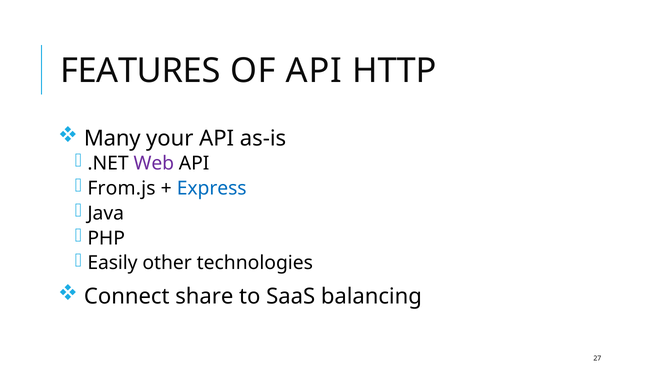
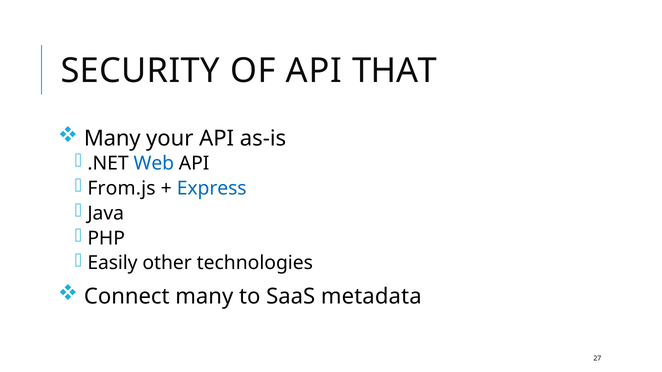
FEATURES: FEATURES -> SECURITY (140, 71)
HTTP: HTTP -> THAT (395, 71)
Web colour: purple -> blue (154, 164)
Connect share: share -> many (204, 297)
balancing: balancing -> metadata (371, 297)
